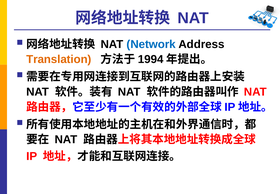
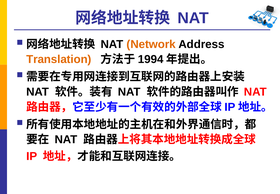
Network colour: blue -> orange (151, 44)
